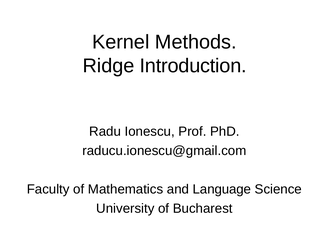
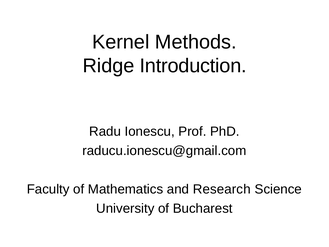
Language: Language -> Research (222, 189)
